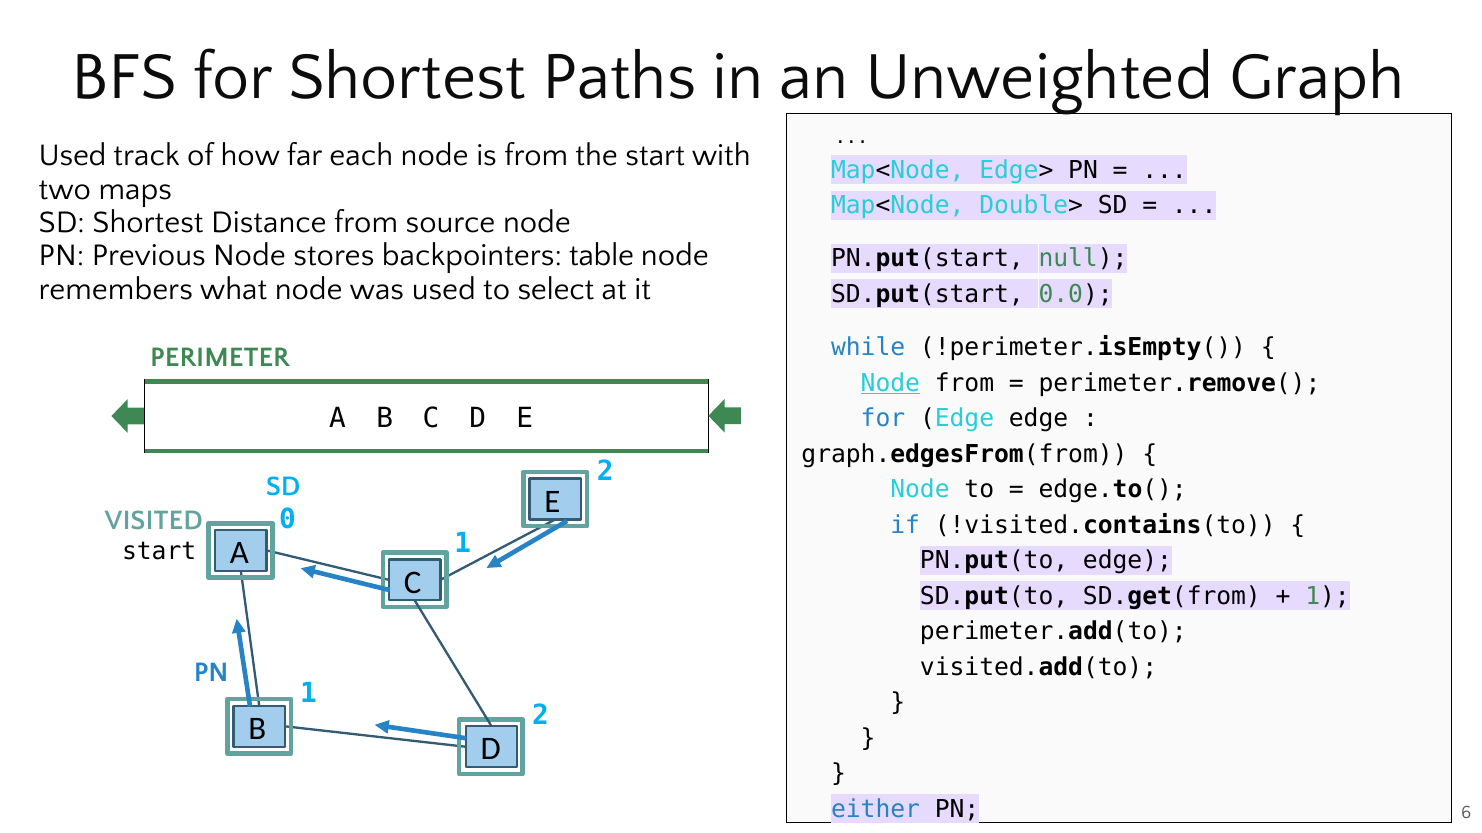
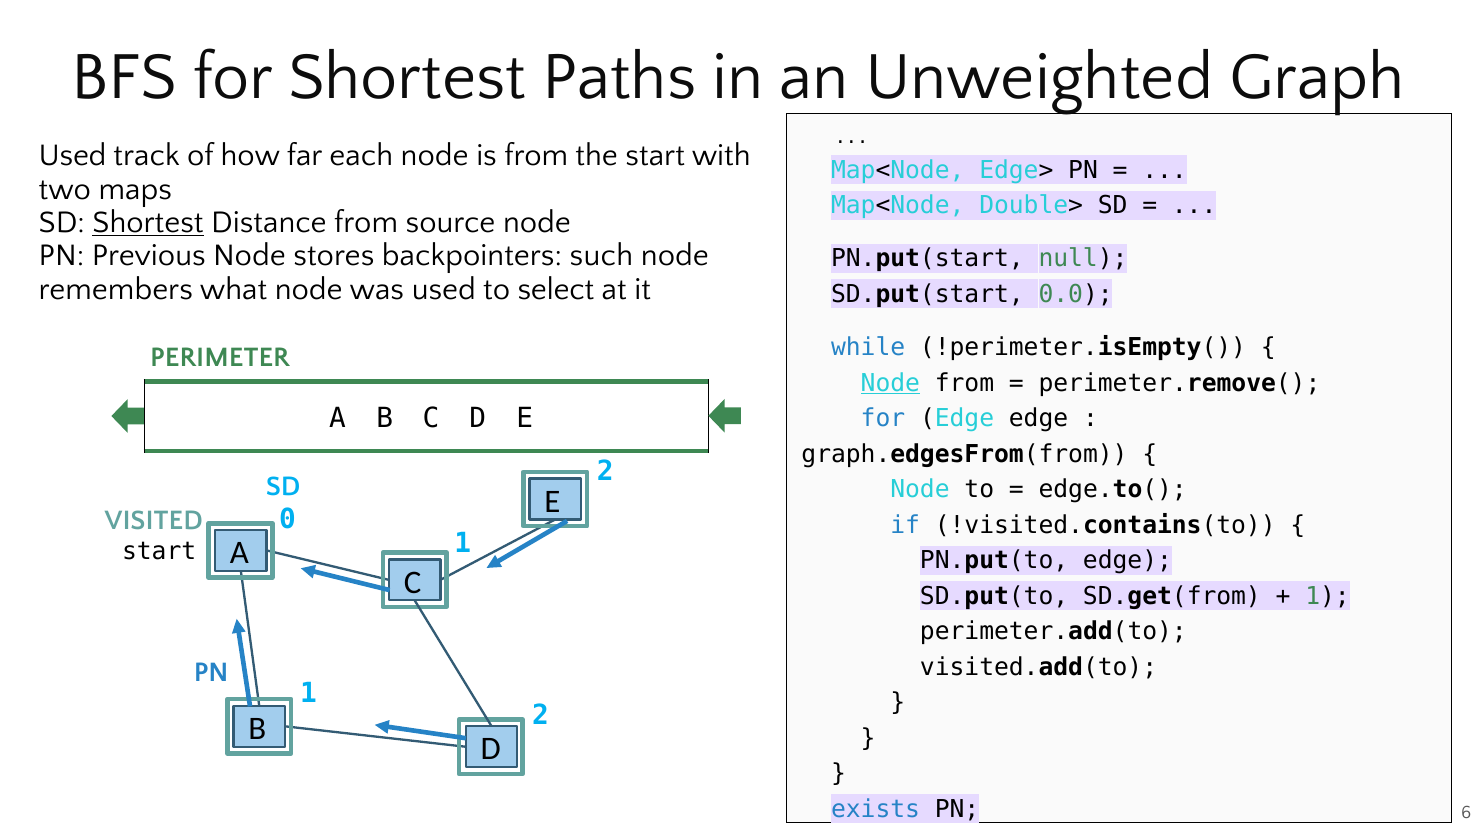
Shortest underline: none -> present (148, 222)
table: table -> such (601, 256)
either: either -> exists (876, 810)
